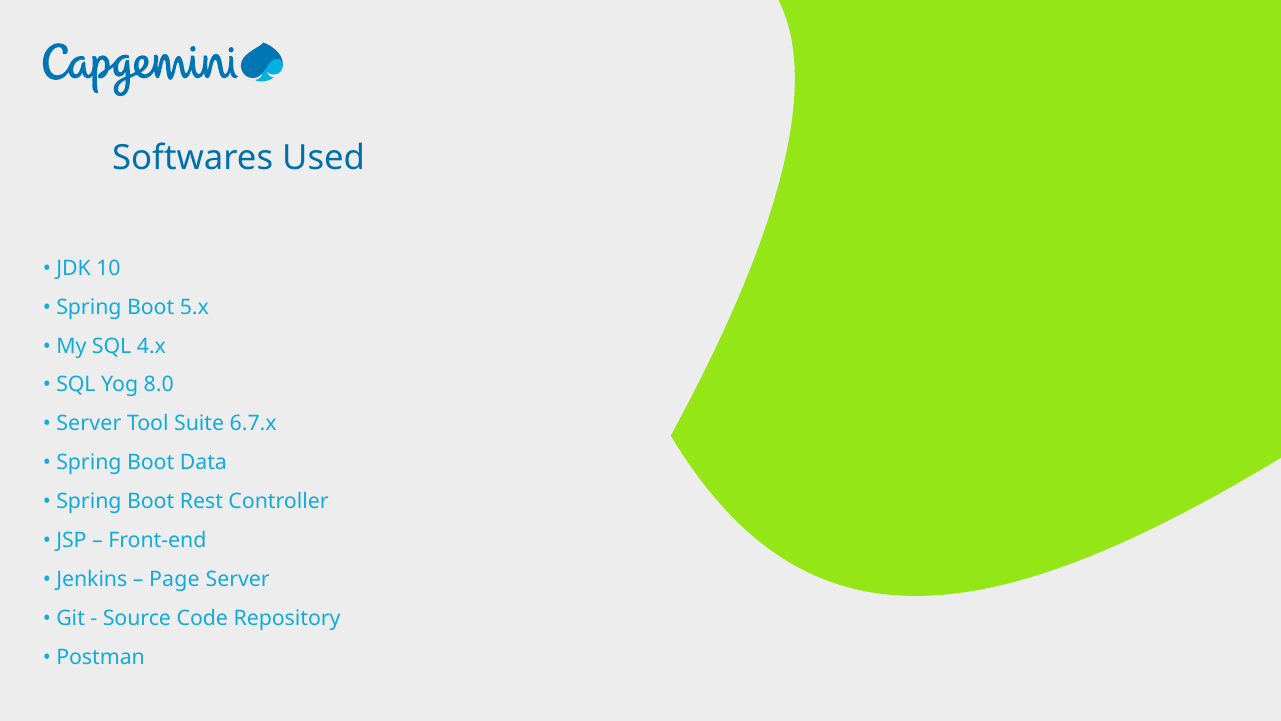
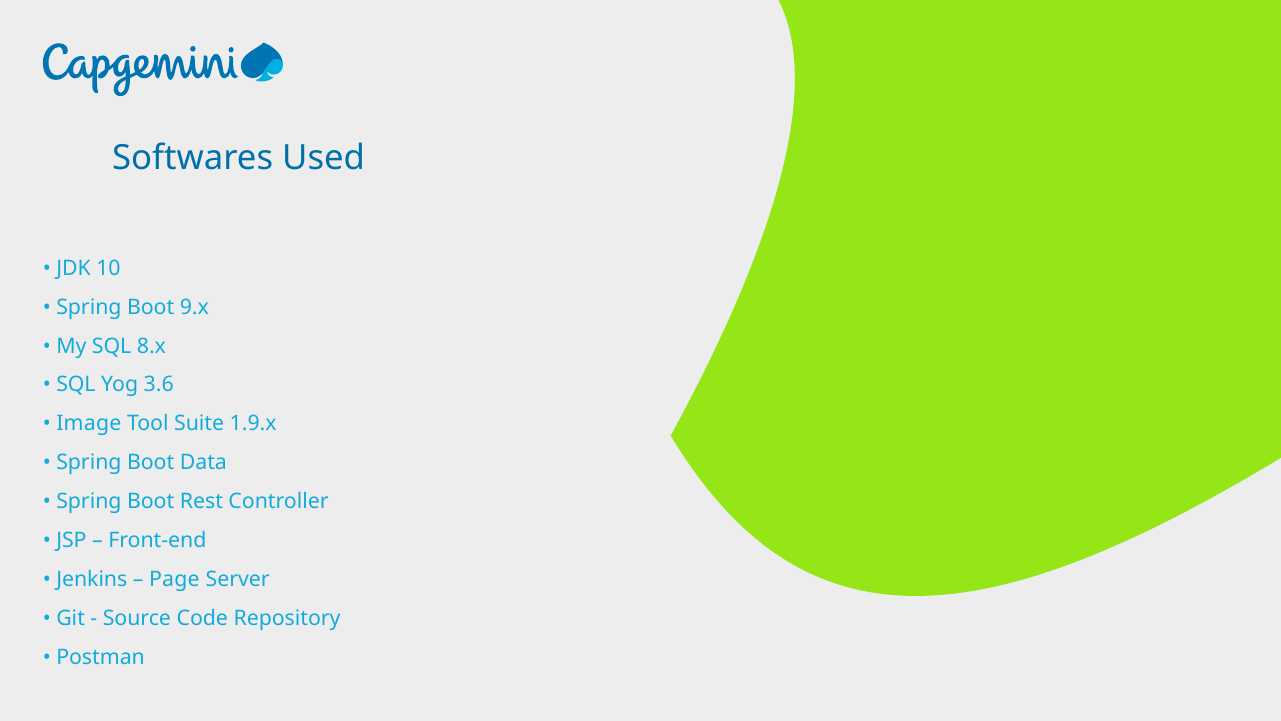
5.x: 5.x -> 9.x (194, 307)
4.x: 4.x -> 8.x (151, 346)
8.0: 8.0 -> 3.6 (159, 385)
Server: Server -> Image (89, 424)
6.7.x: 6.7.x -> 1.9.x (253, 424)
